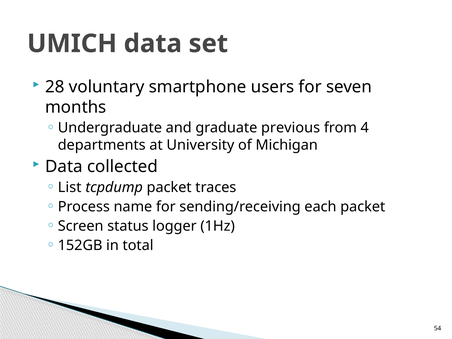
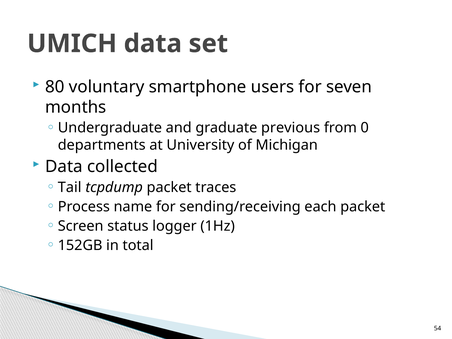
28: 28 -> 80 (55, 87)
4: 4 -> 0 (365, 128)
List: List -> Tail (70, 187)
